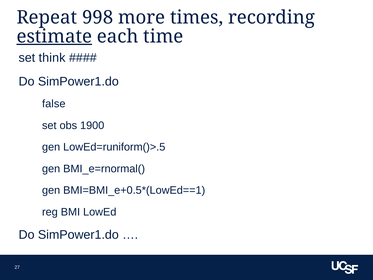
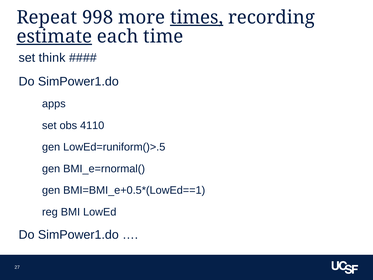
times underline: none -> present (197, 17)
false: false -> apps (54, 104)
1900: 1900 -> 4110 (92, 125)
